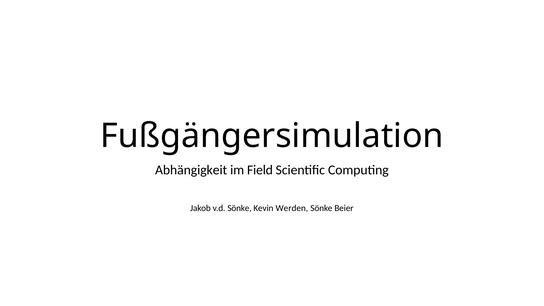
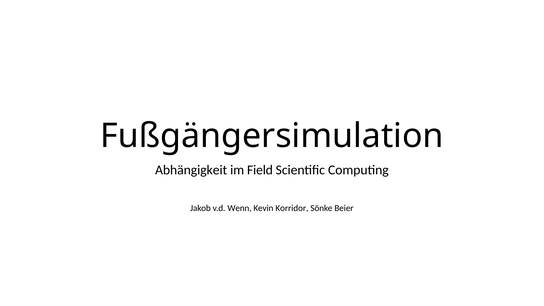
v.d Sönke: Sönke -> Wenn (239, 208)
Werden: Werden -> Korridor (292, 208)
